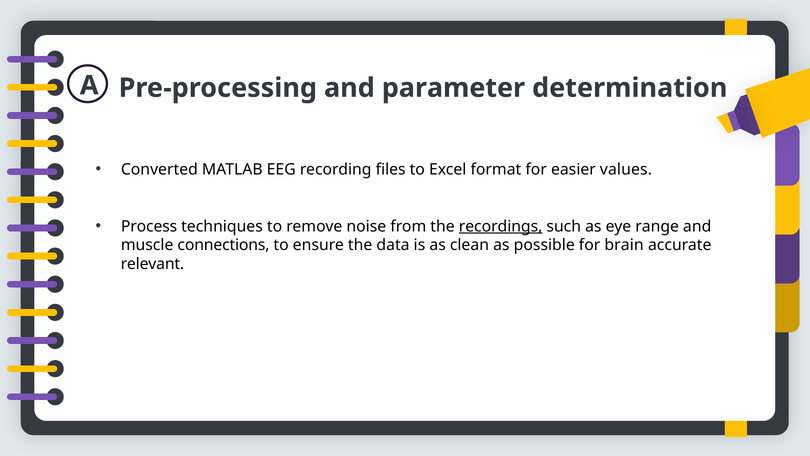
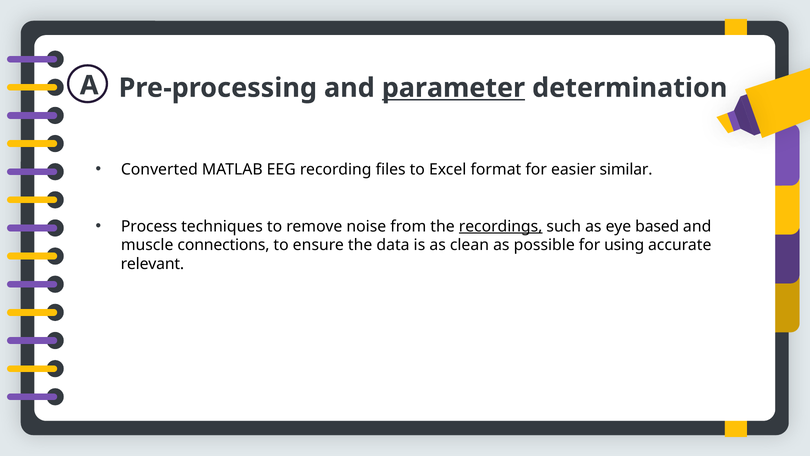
parameter underline: none -> present (453, 88)
values: values -> similar (626, 169)
range: range -> based (657, 226)
brain: brain -> using (624, 245)
